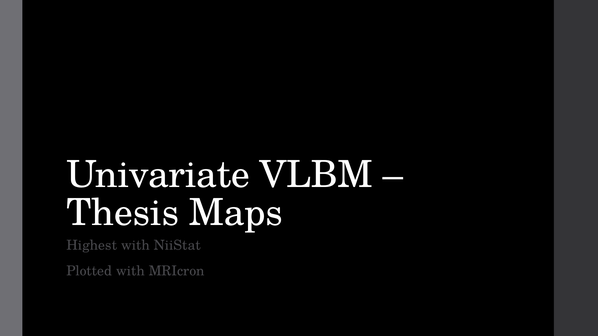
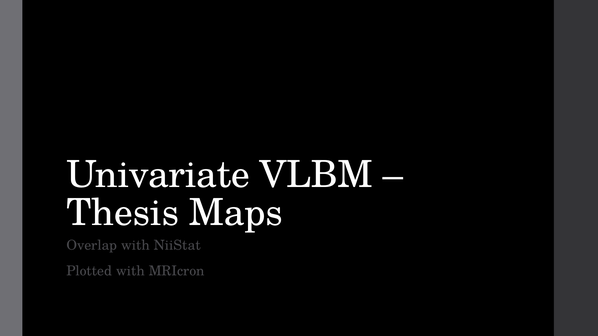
Highest: Highest -> Overlap (92, 246)
